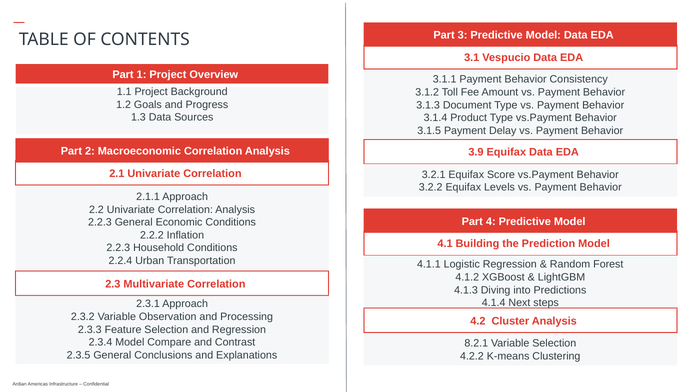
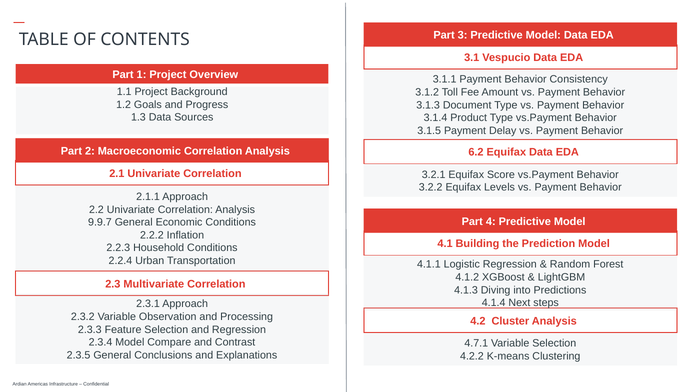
3.9: 3.9 -> 6.2 (476, 152)
2.2.3: 2.2.3 -> 9.9.7 (100, 222)
8.2.1: 8.2.1 -> 4.7.1 (476, 343)
